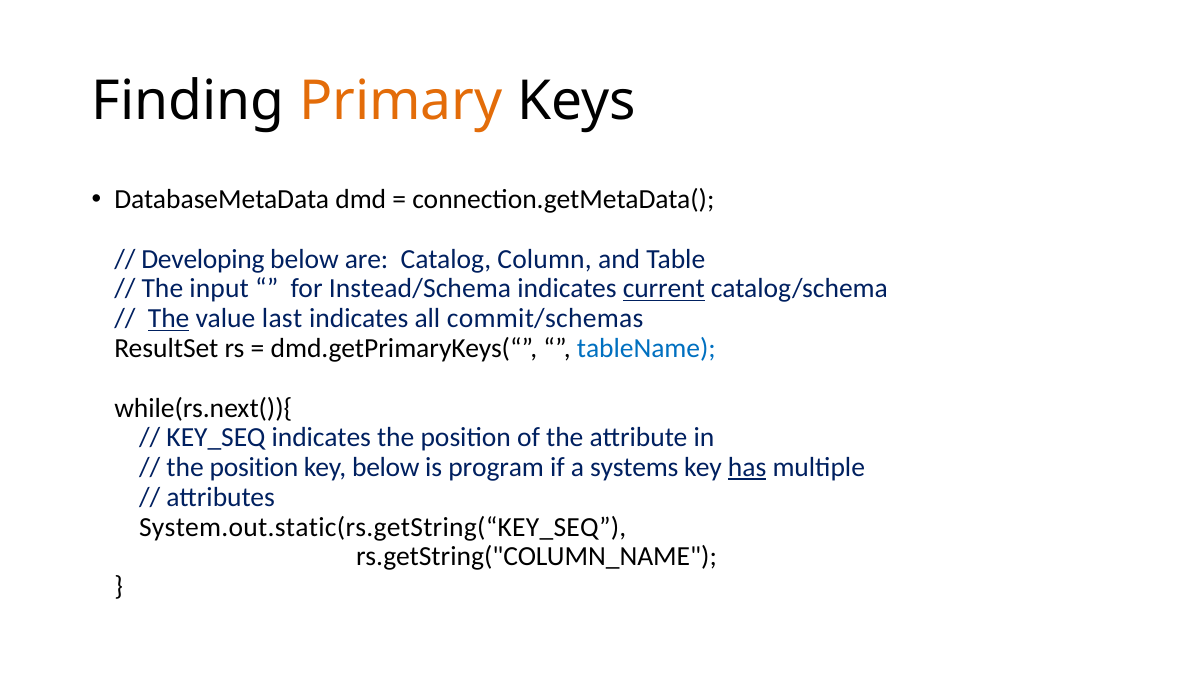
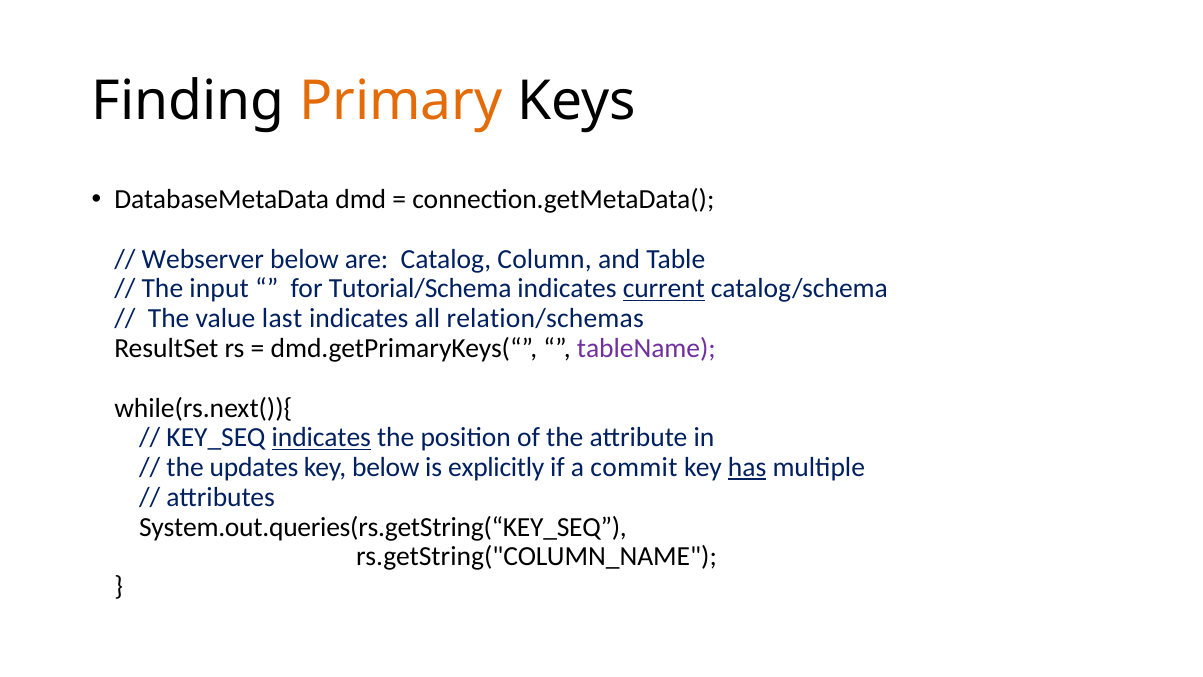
Developing: Developing -> Webserver (203, 259)
Instead/Schema: Instead/Schema -> Tutorial/Schema (420, 289)
The underline: present -> none (169, 318)
commit/schemas: commit/schemas -> relation/schemas (545, 318)
tableName colour: blue -> purple (646, 348)
indicates underline: none -> present (321, 437)
position: position -> updates (254, 467)
program: program -> explicitly (496, 467)
systems: systems -> commit (634, 467)
System.out.static(rs.getString(“KEY_SEQ: System.out.static(rs.getString(“KEY_SEQ -> System.out.queries(rs.getString(“KEY_SEQ (383, 527)
